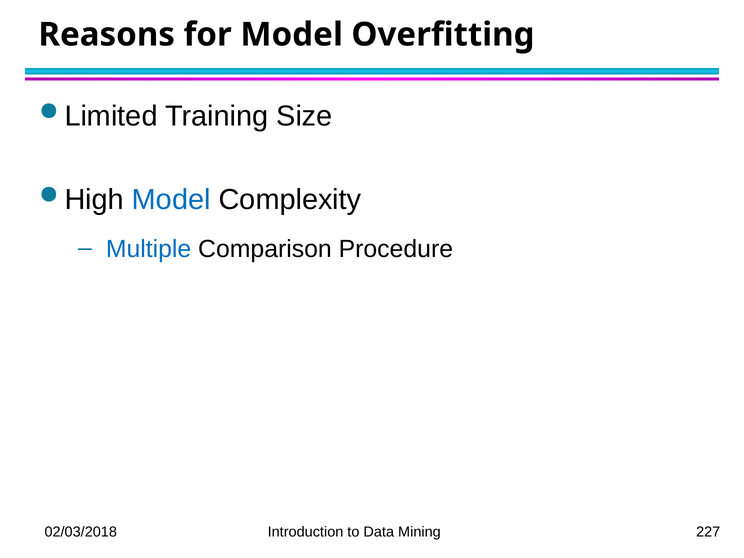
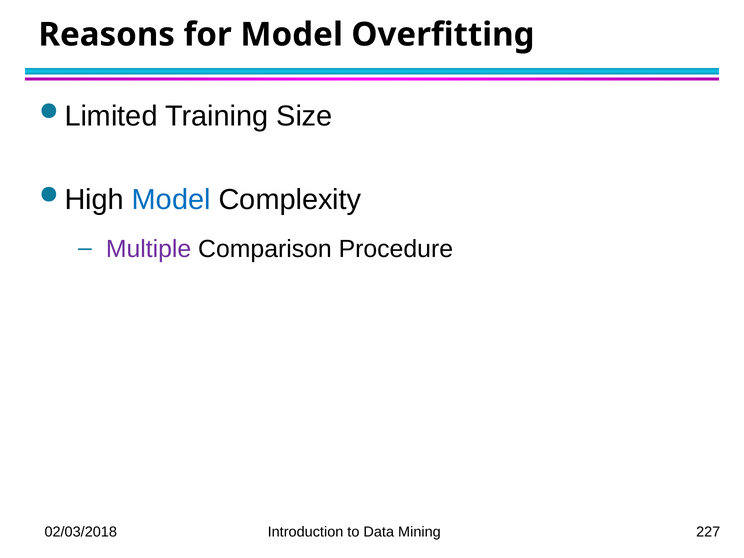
Multiple colour: blue -> purple (149, 249)
